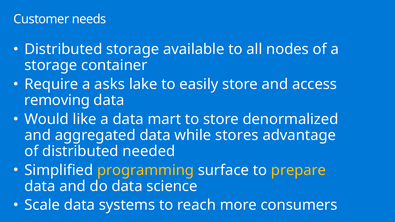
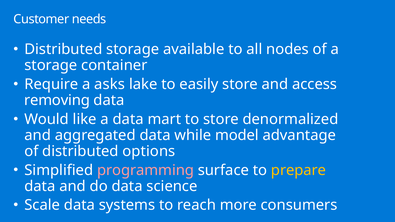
stores: stores -> model (237, 135)
needed: needed -> options (149, 151)
programming colour: yellow -> pink (146, 170)
